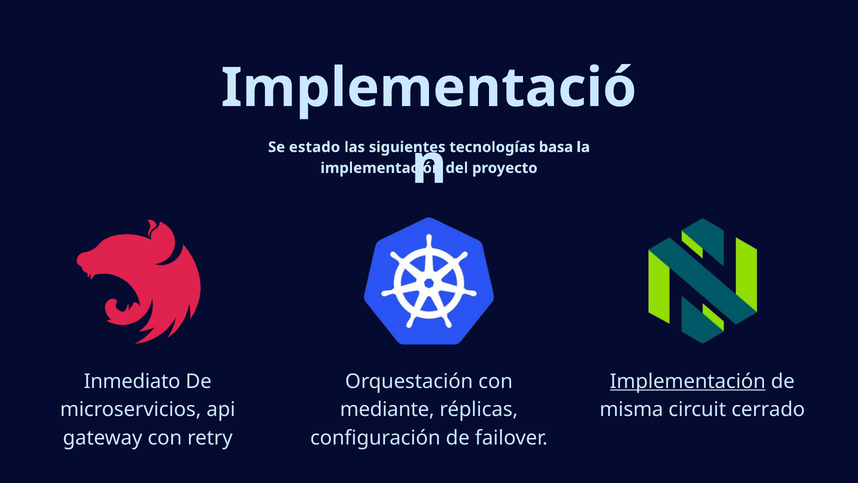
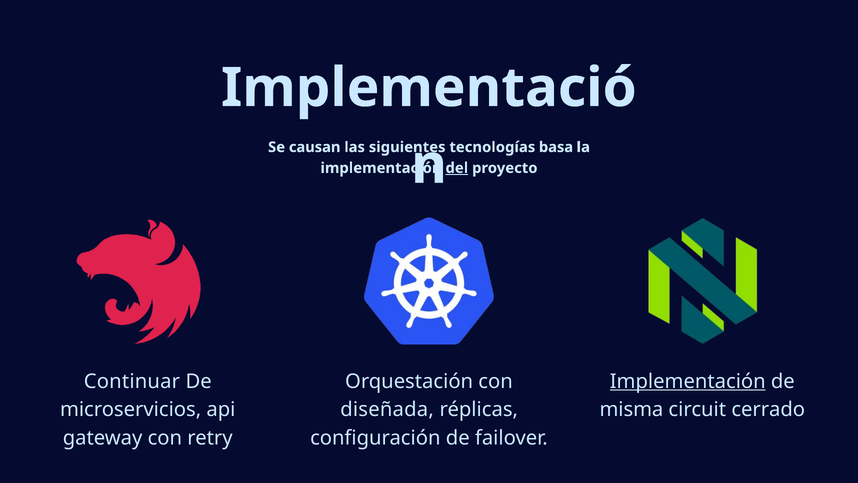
estado: estado -> causan (315, 147)
del underline: none -> present (457, 168)
Inmediato: Inmediato -> Continuar (132, 381)
mediante: mediante -> diseñada (387, 409)
